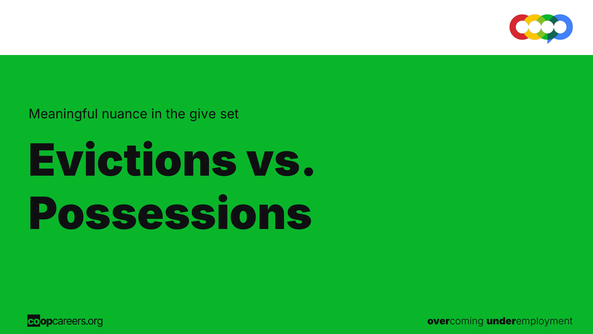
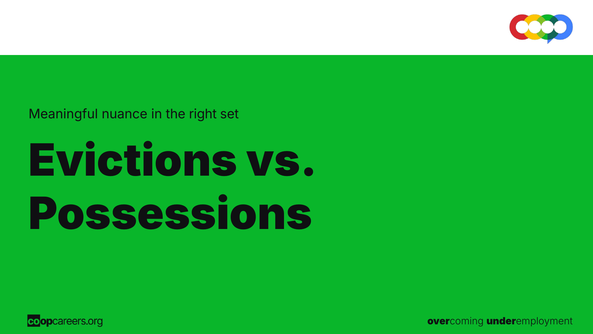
give: give -> right (203, 114)
